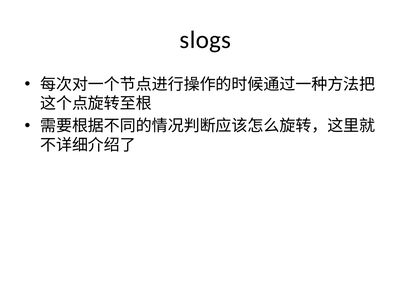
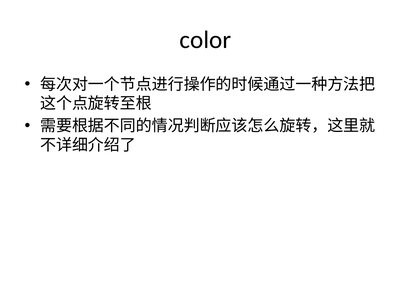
slogs: slogs -> color (205, 40)
